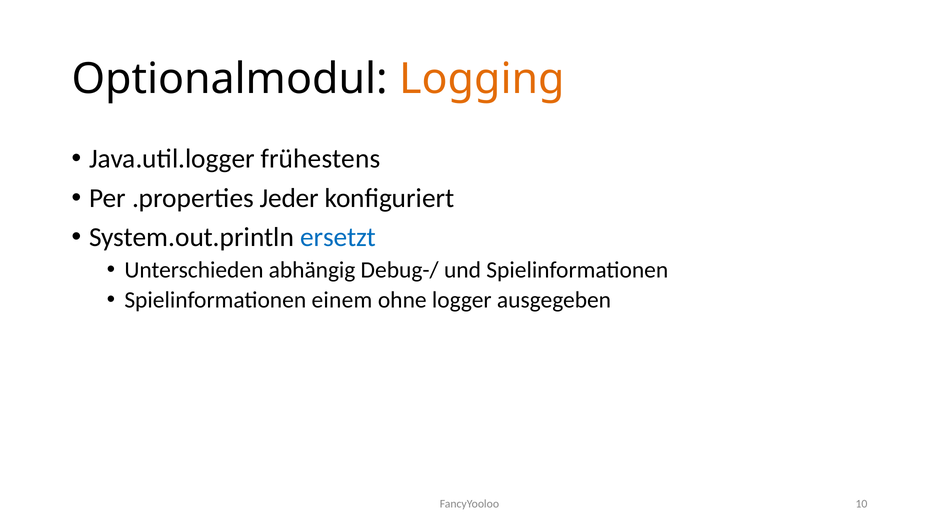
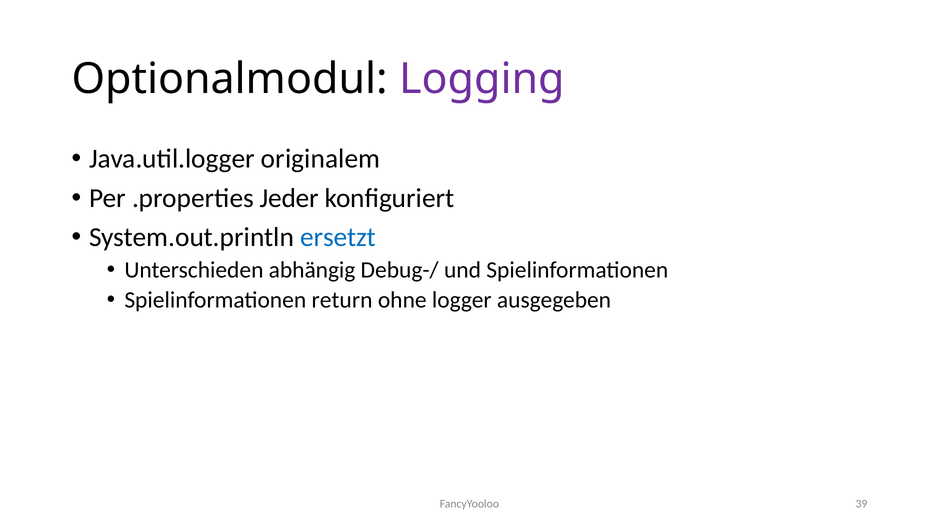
Logging colour: orange -> purple (482, 79)
frühestens: frühestens -> originalem (321, 159)
einem: einem -> return (342, 300)
10: 10 -> 39 (861, 504)
